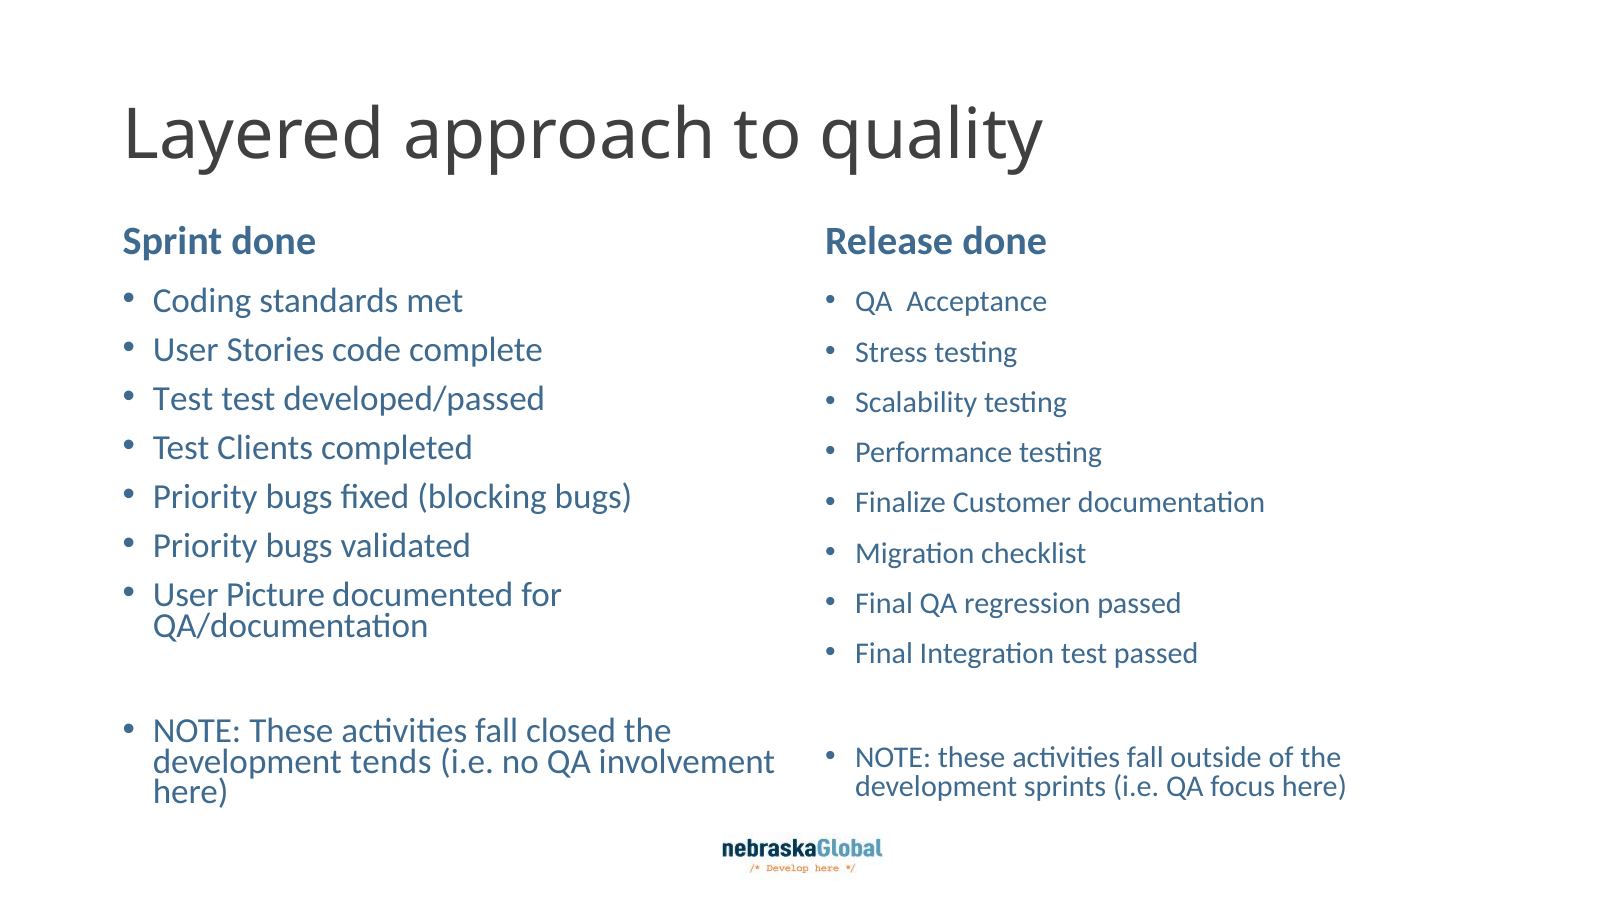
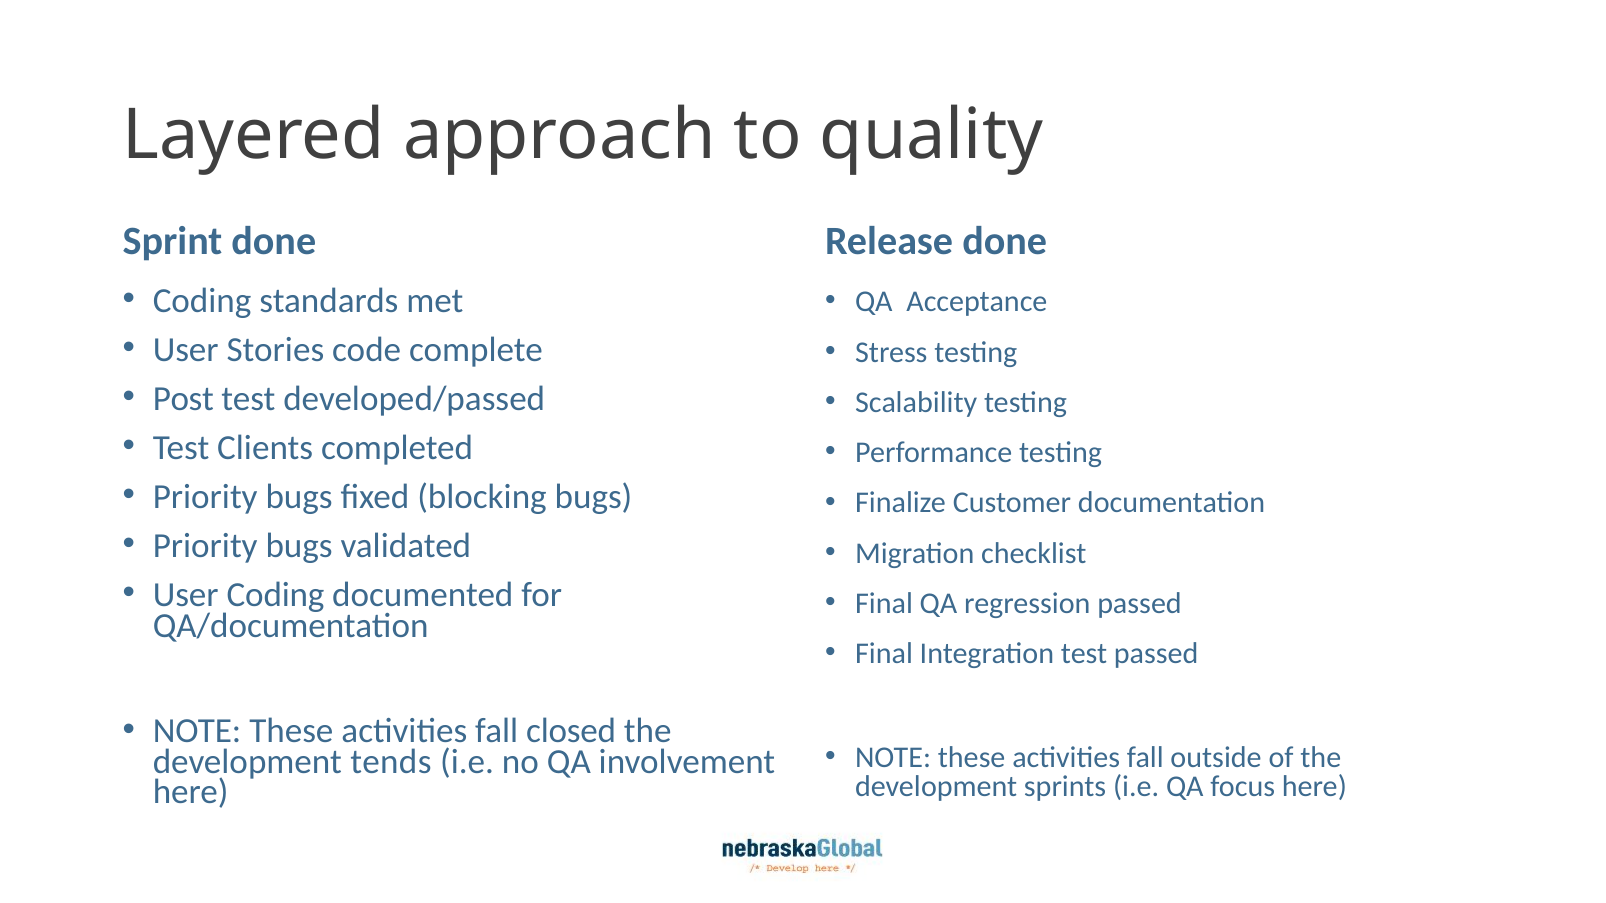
Test: Test -> Post (183, 399)
User Picture: Picture -> Coding (276, 596)
